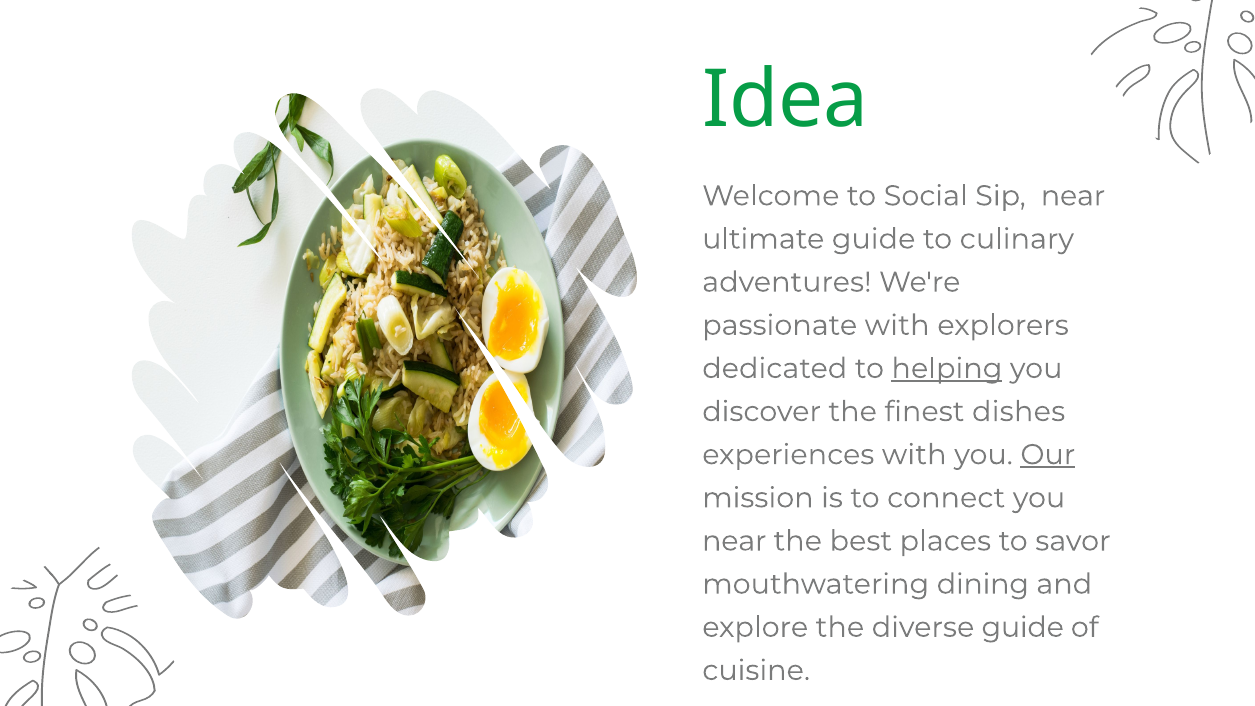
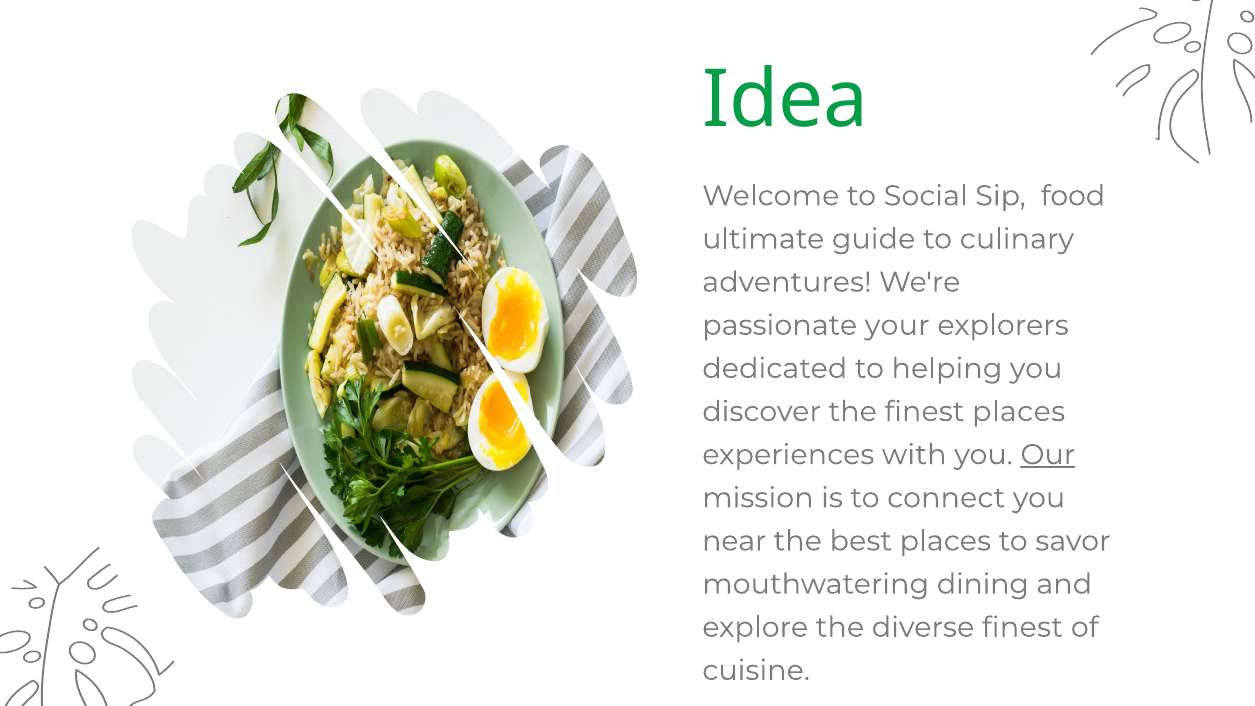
Sip near: near -> food (1073, 196)
passionate with: with -> your (897, 325)
helping underline: present -> none (947, 368)
finest dishes: dishes -> places (1019, 412)
diverse guide: guide -> finest (1022, 627)
